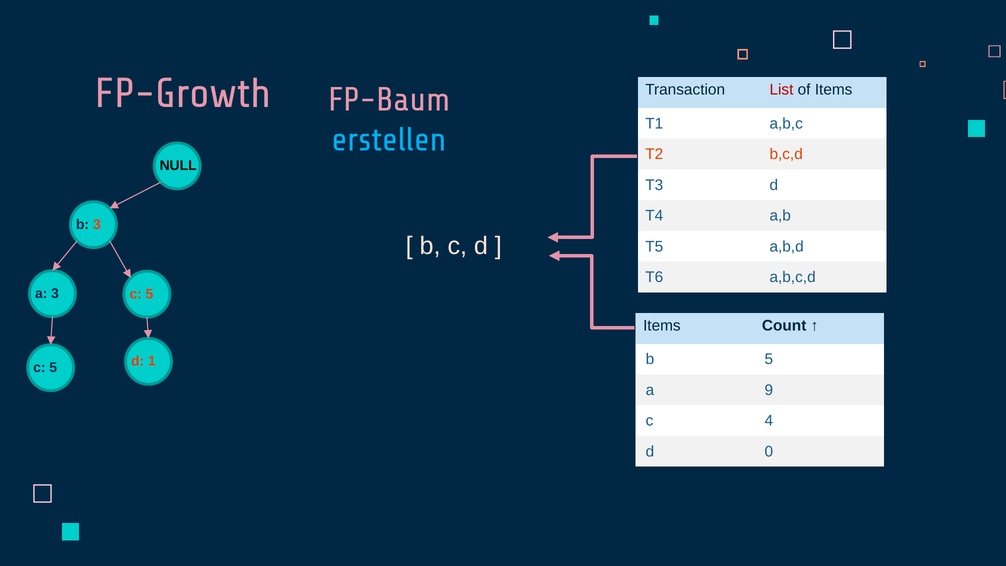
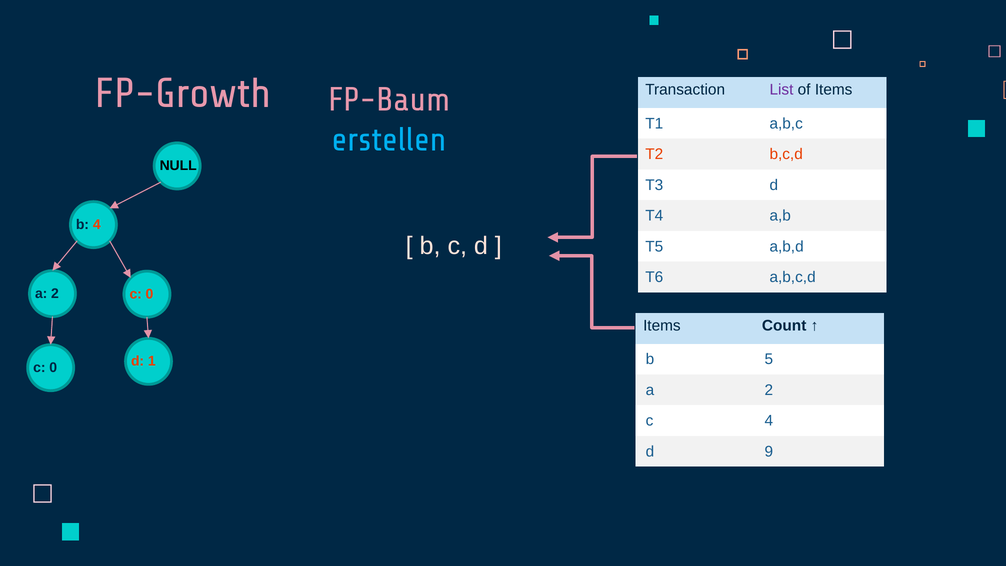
List colour: red -> purple (781, 90)
b 3: 3 -> 4 (97, 224)
3: 3 -> 2 (55, 293)
5: 5 -> 0 (149, 294)
5: 5 -> 0 (53, 367)
9: 9 -> 2 (769, 390)
0: 0 -> 9 (769, 452)
